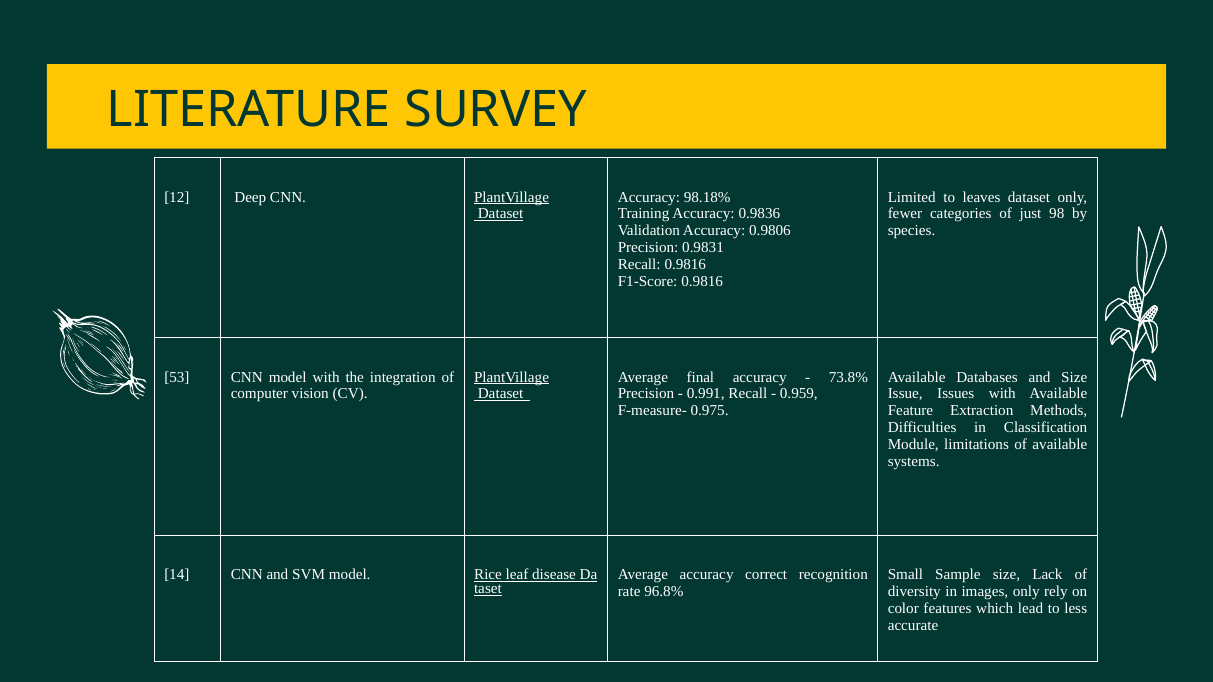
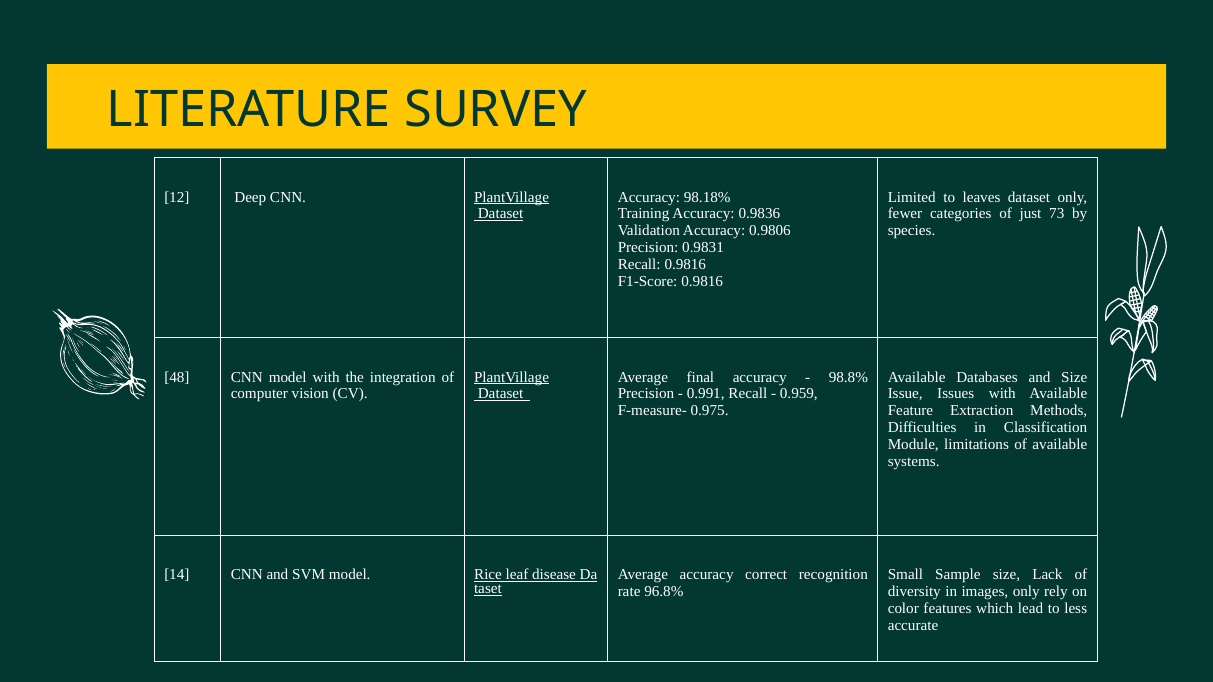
98: 98 -> 73 (1057, 214)
53: 53 -> 48 (177, 377)
73.8%: 73.8% -> 98.8% (848, 377)
